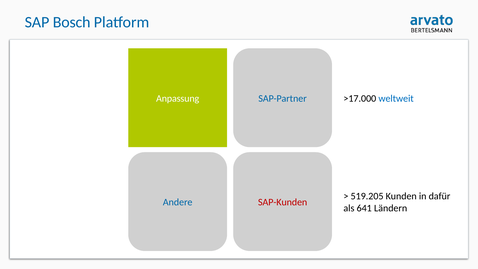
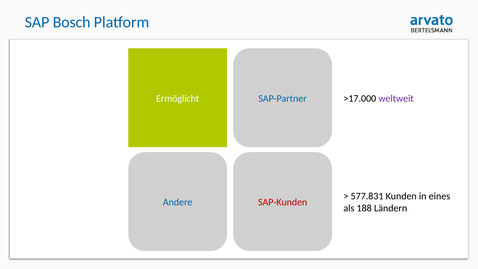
weltweit colour: blue -> purple (396, 98)
Anpassung: Anpassung -> Ermöglicht (178, 98)
519.205: 519.205 -> 577.831 (367, 196)
dafür: dafür -> eines (439, 196)
641: 641 -> 188 (364, 208)
